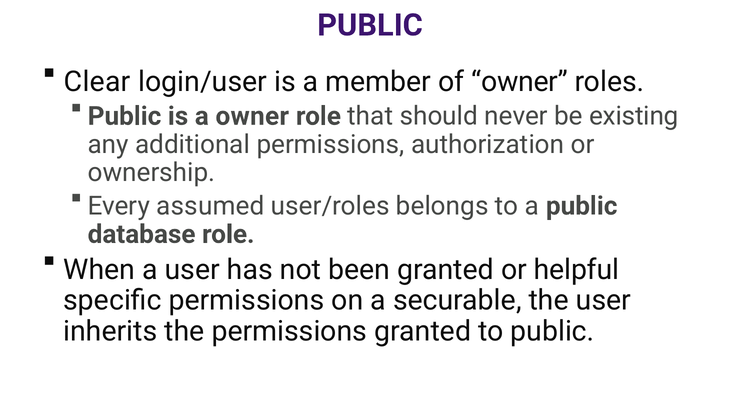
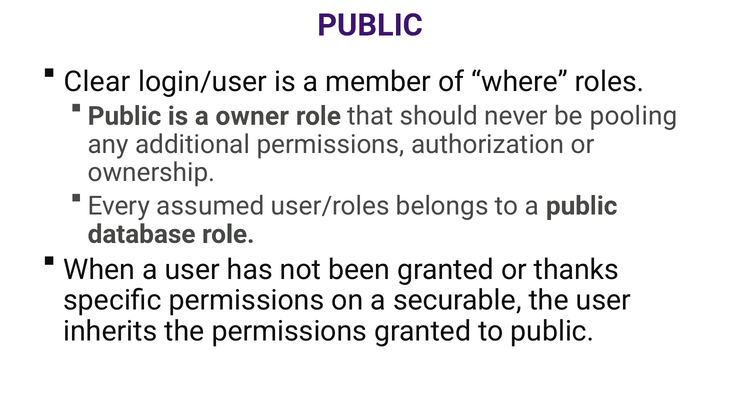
of owner: owner -> where (520, 82)
existing: existing -> pooling (634, 116)
helpful: helpful -> thanks (576, 270)
